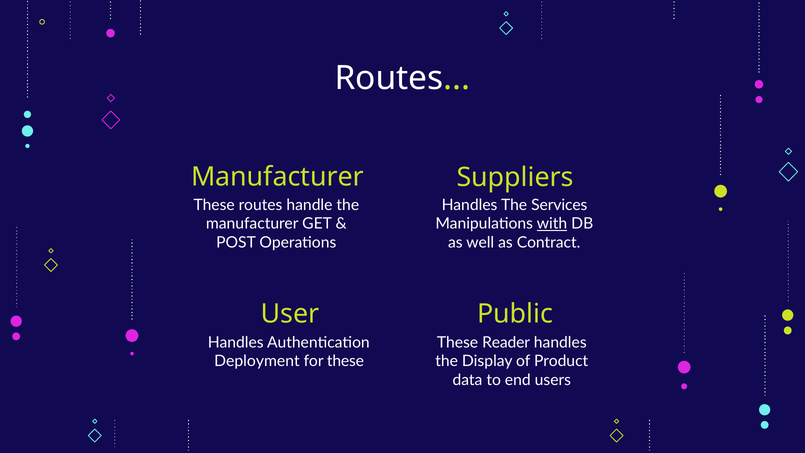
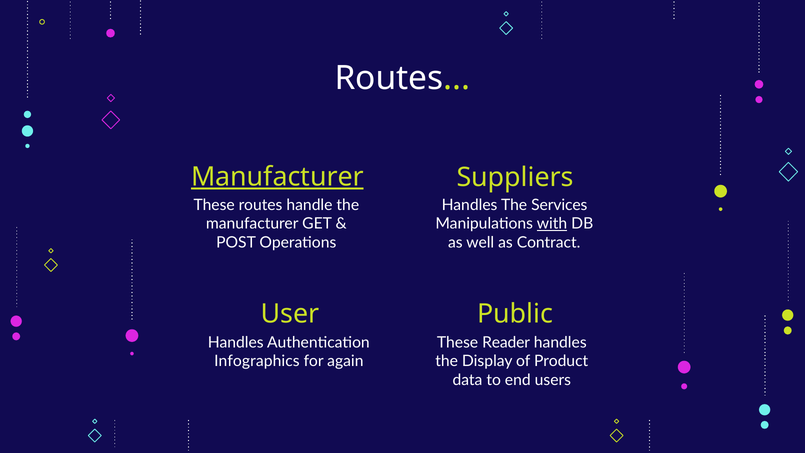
Manufacturer underline: none -> present (277, 177)
Deployment: Deployment -> Infographics (257, 361)
for these: these -> again (345, 361)
